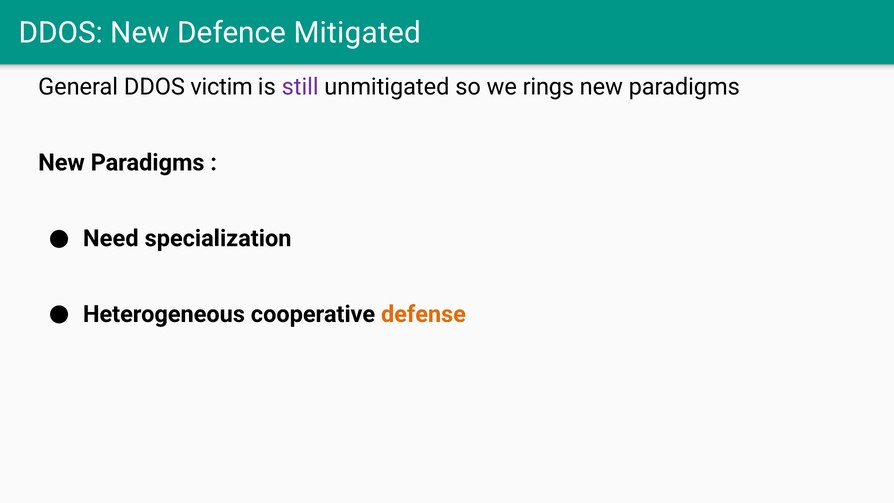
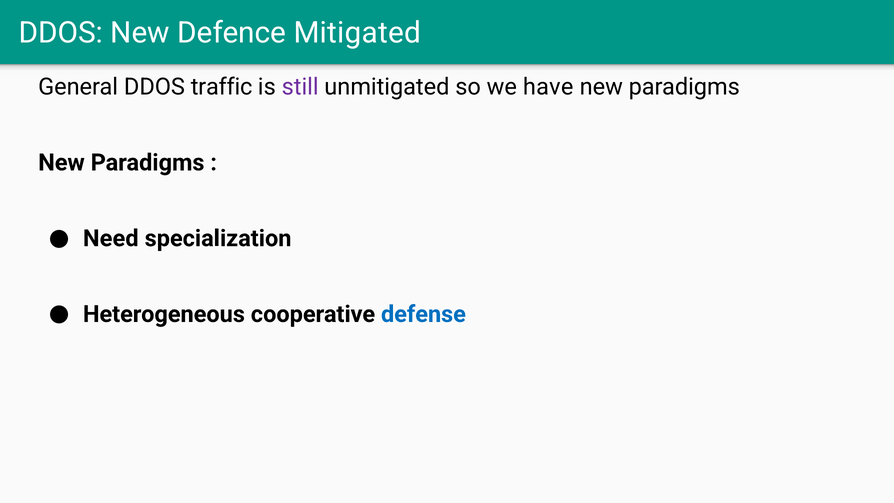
victim: victim -> traffic (222, 87)
rings: rings -> have (548, 87)
defense colour: orange -> blue (423, 314)
